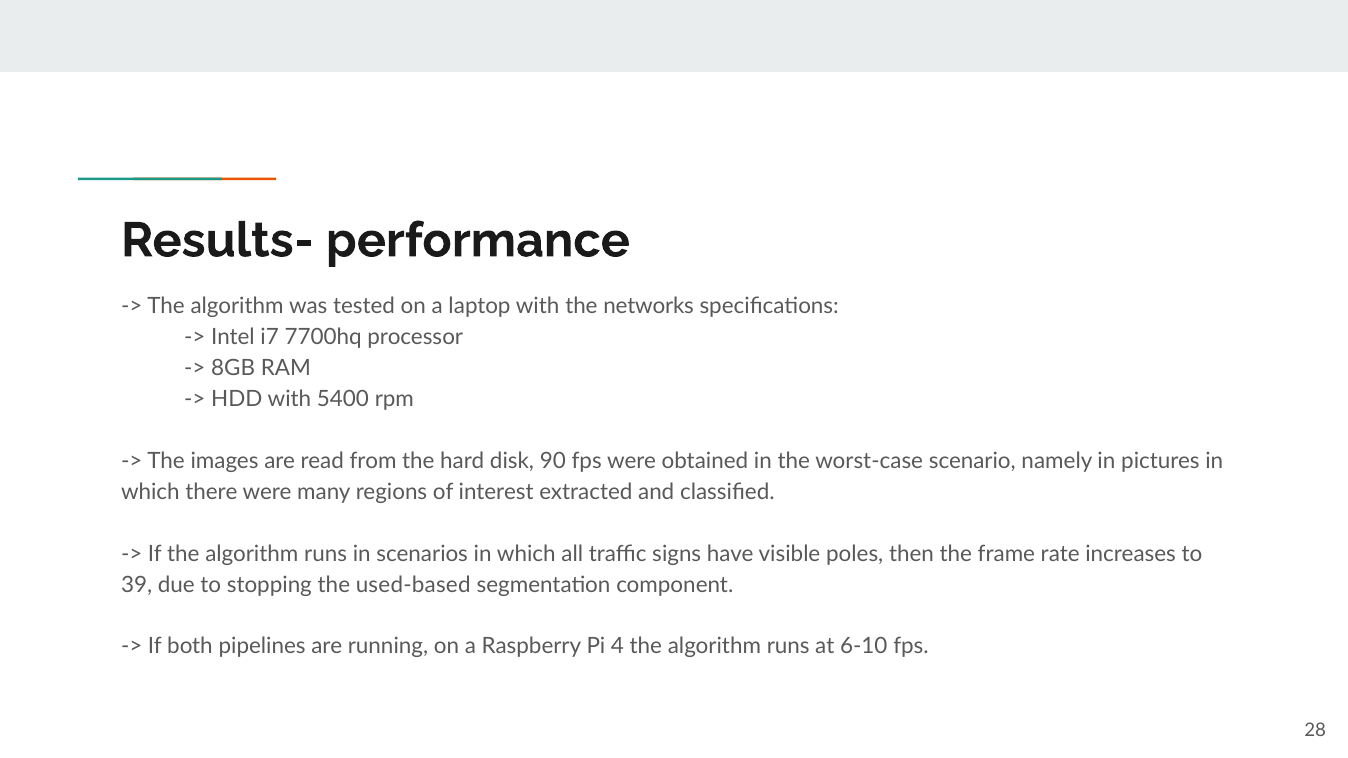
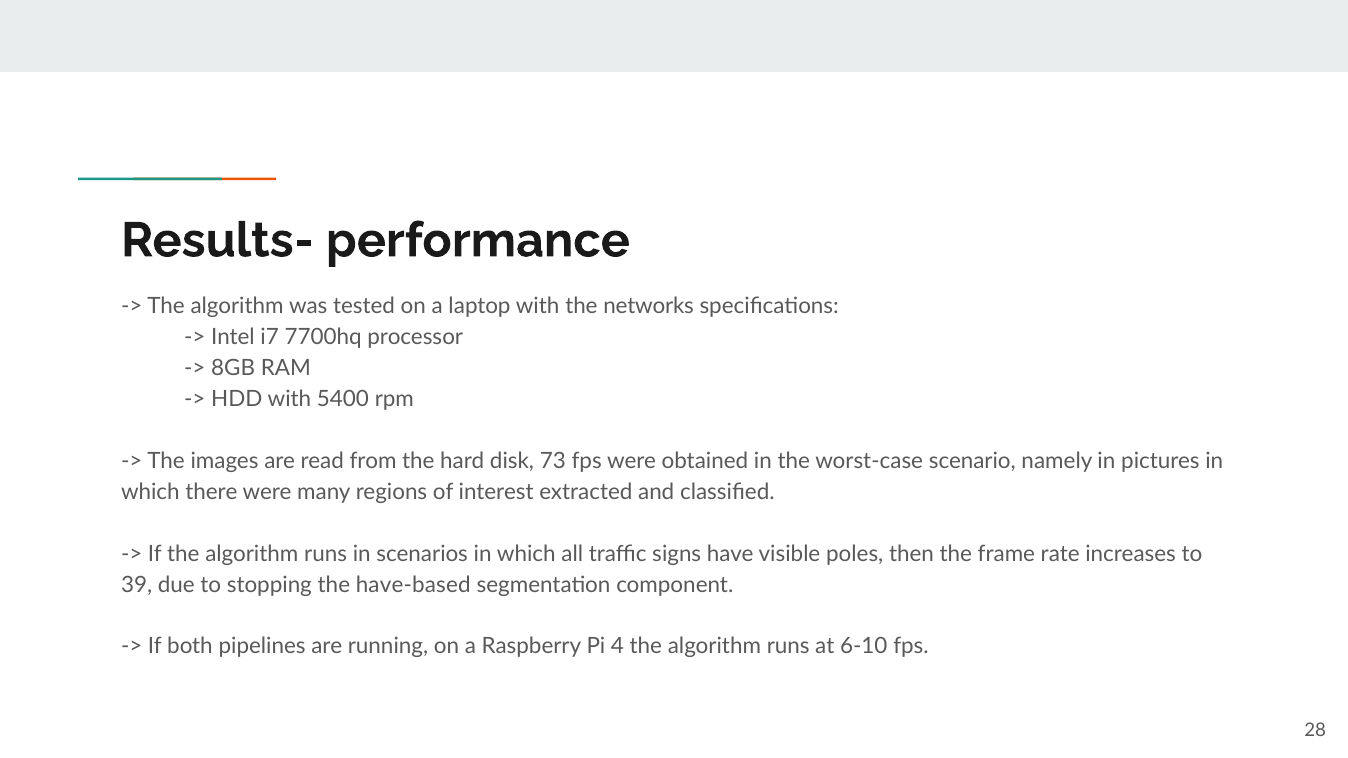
90: 90 -> 73 (553, 461)
used-based: used-based -> have-based (413, 585)
